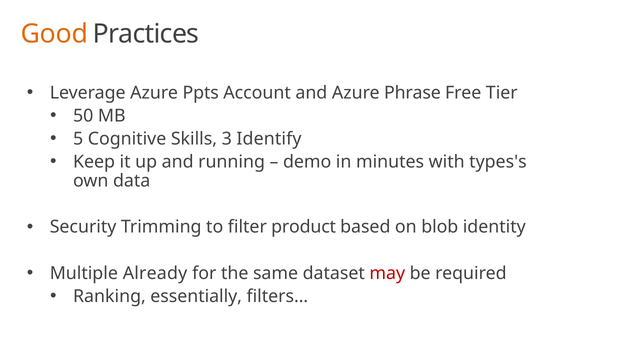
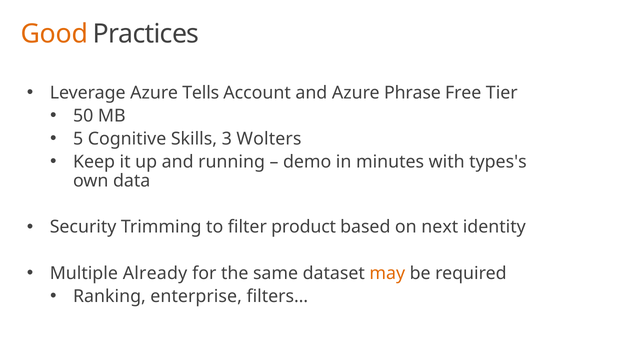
Ppts: Ppts -> Tells (201, 93)
Identify: Identify -> Wolters (269, 139)
blob: blob -> next (440, 227)
may colour: red -> orange (387, 273)
essentially: essentially -> enterprise (196, 296)
